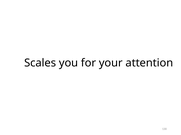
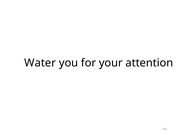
Scales: Scales -> Water (40, 63)
